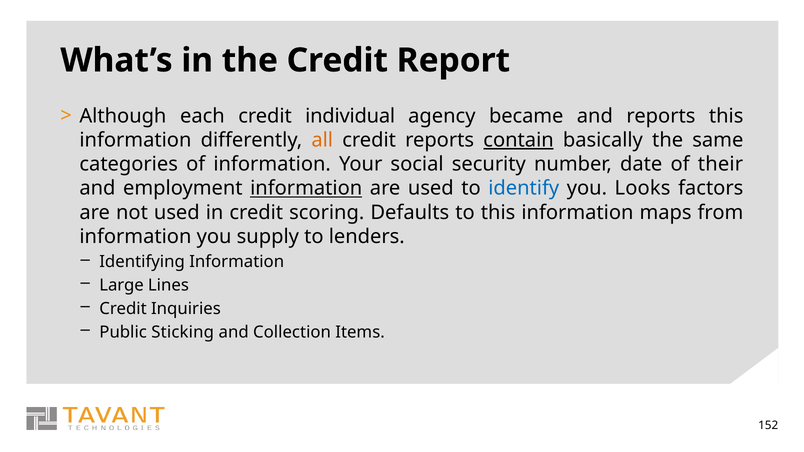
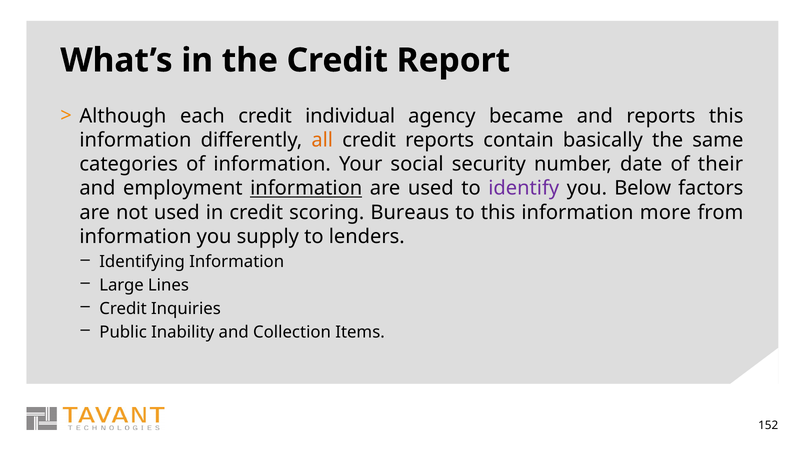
contain underline: present -> none (519, 140)
identify colour: blue -> purple (524, 188)
Looks: Looks -> Below (643, 188)
Defaults: Defaults -> Bureaus (410, 213)
maps: maps -> more (665, 213)
Sticking: Sticking -> Inability (183, 332)
